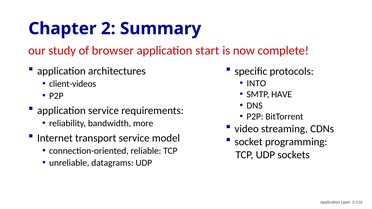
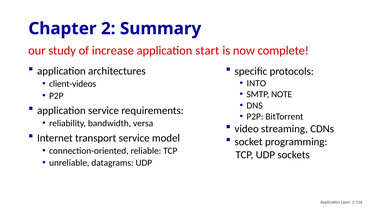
browser: browser -> increase (113, 50)
HAVE: HAVE -> NOTE (282, 94)
more: more -> versa (143, 123)
